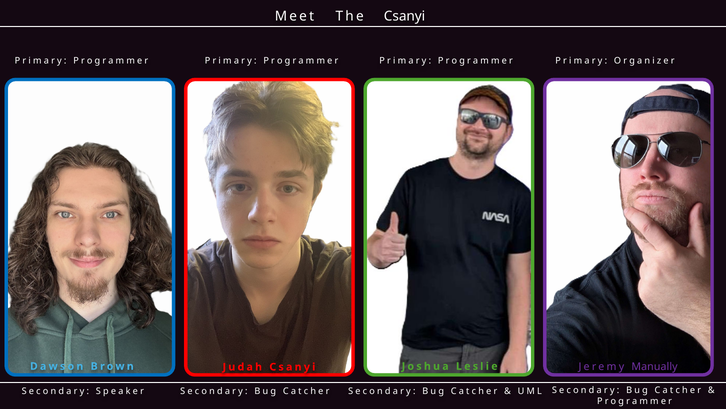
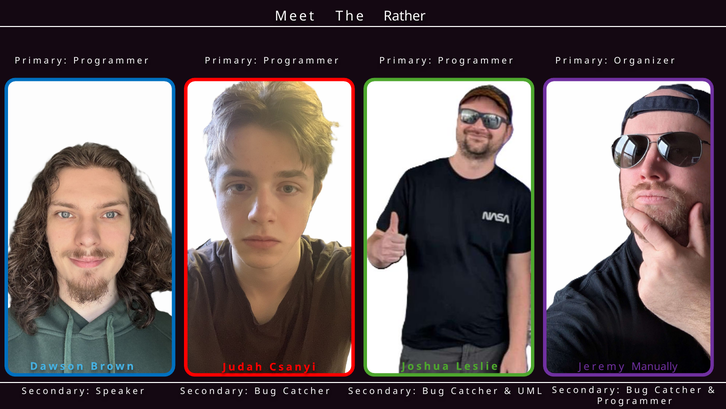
The Csanyi: Csanyi -> Rather (405, 16)
